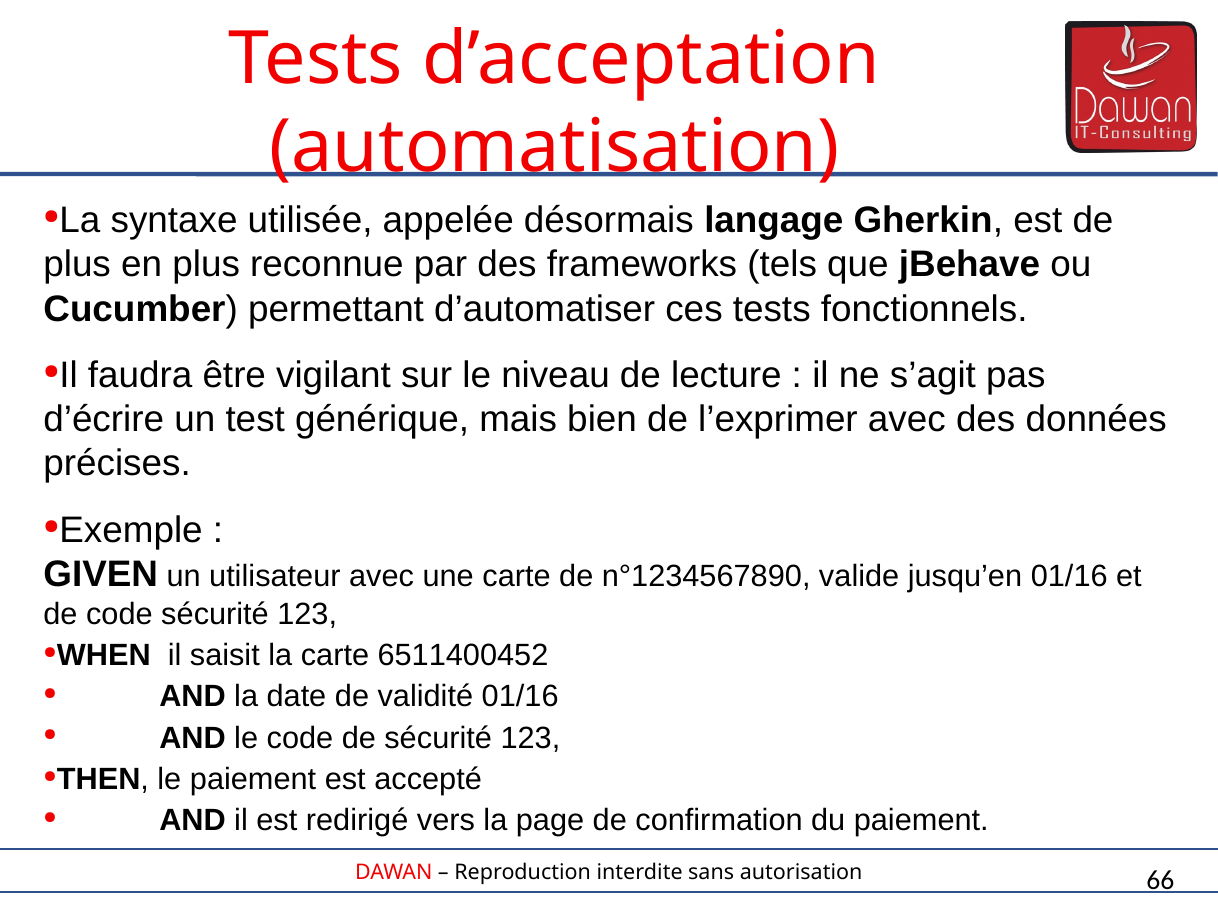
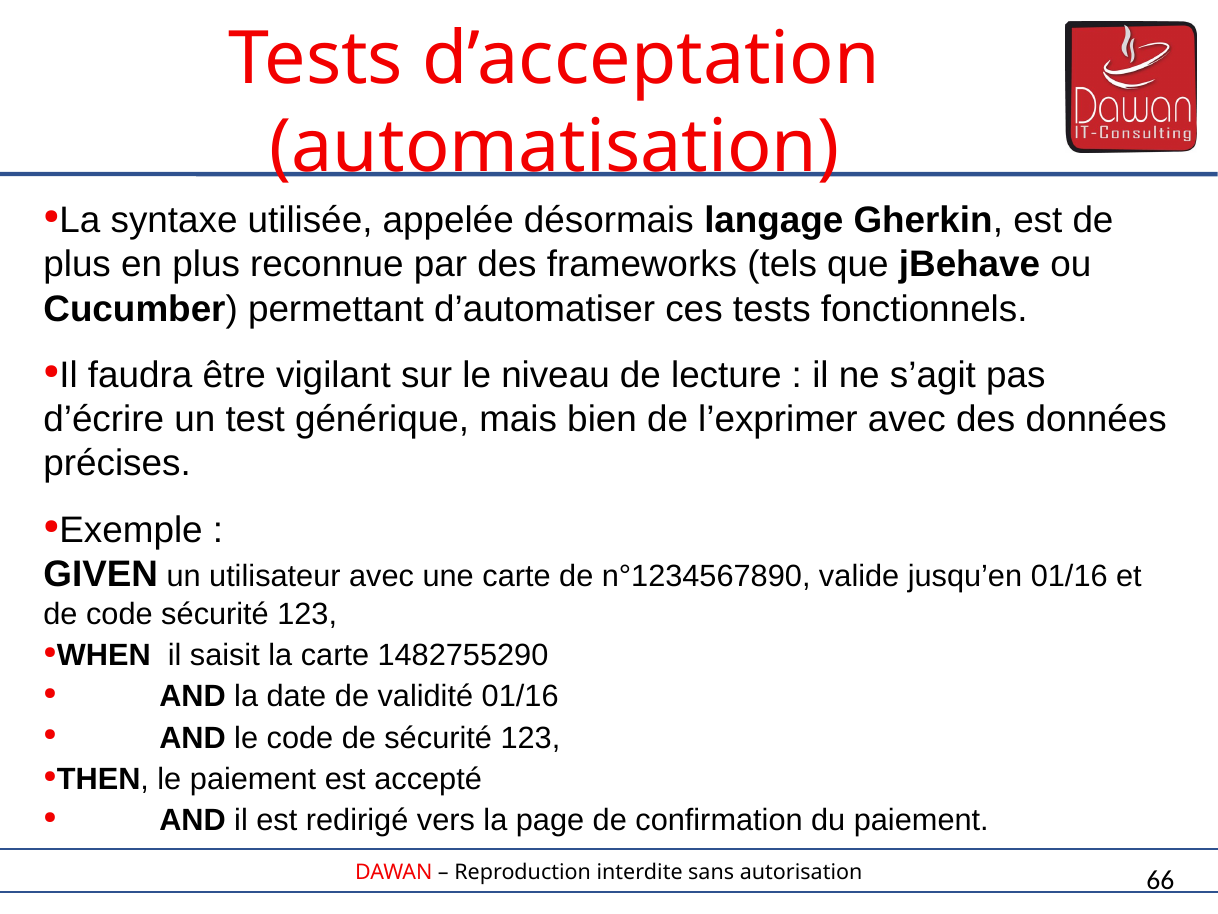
6511400452: 6511400452 -> 1482755290 (463, 655)
